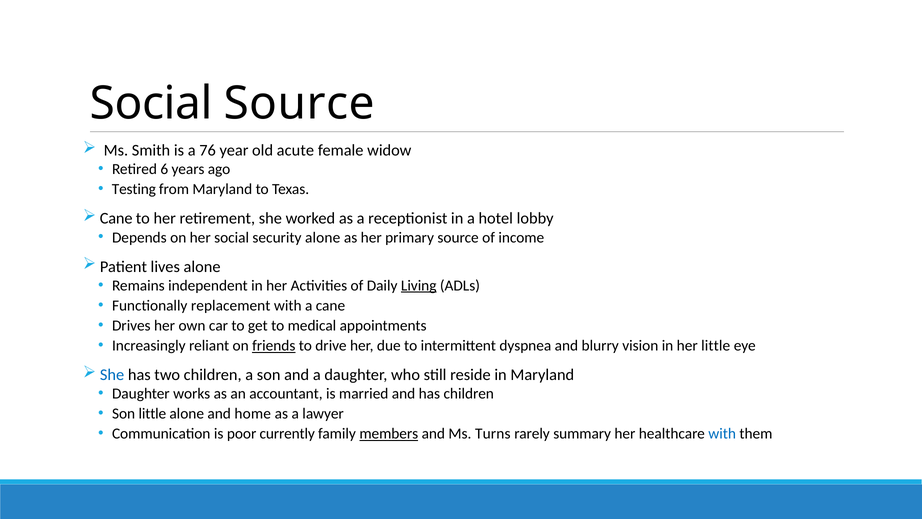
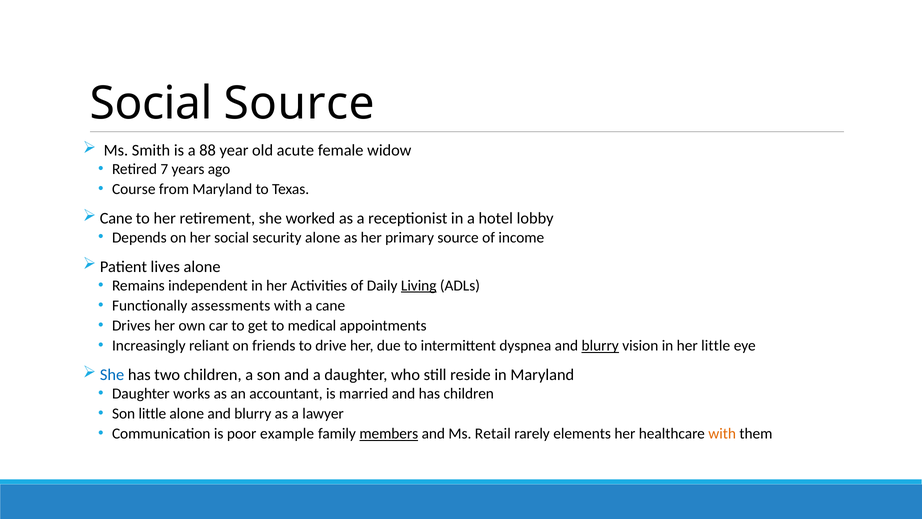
76: 76 -> 88 (208, 150)
6: 6 -> 7 (164, 169)
Testing: Testing -> Course (134, 189)
replacement: replacement -> assessments (231, 305)
friends underline: present -> none (274, 345)
blurry underline: none -> present (600, 345)
alone and home: home -> blurry (253, 414)
currently: currently -> example (287, 434)
Turns: Turns -> Retail (493, 434)
summary: summary -> elements (582, 434)
with colour: blue -> orange (722, 434)
